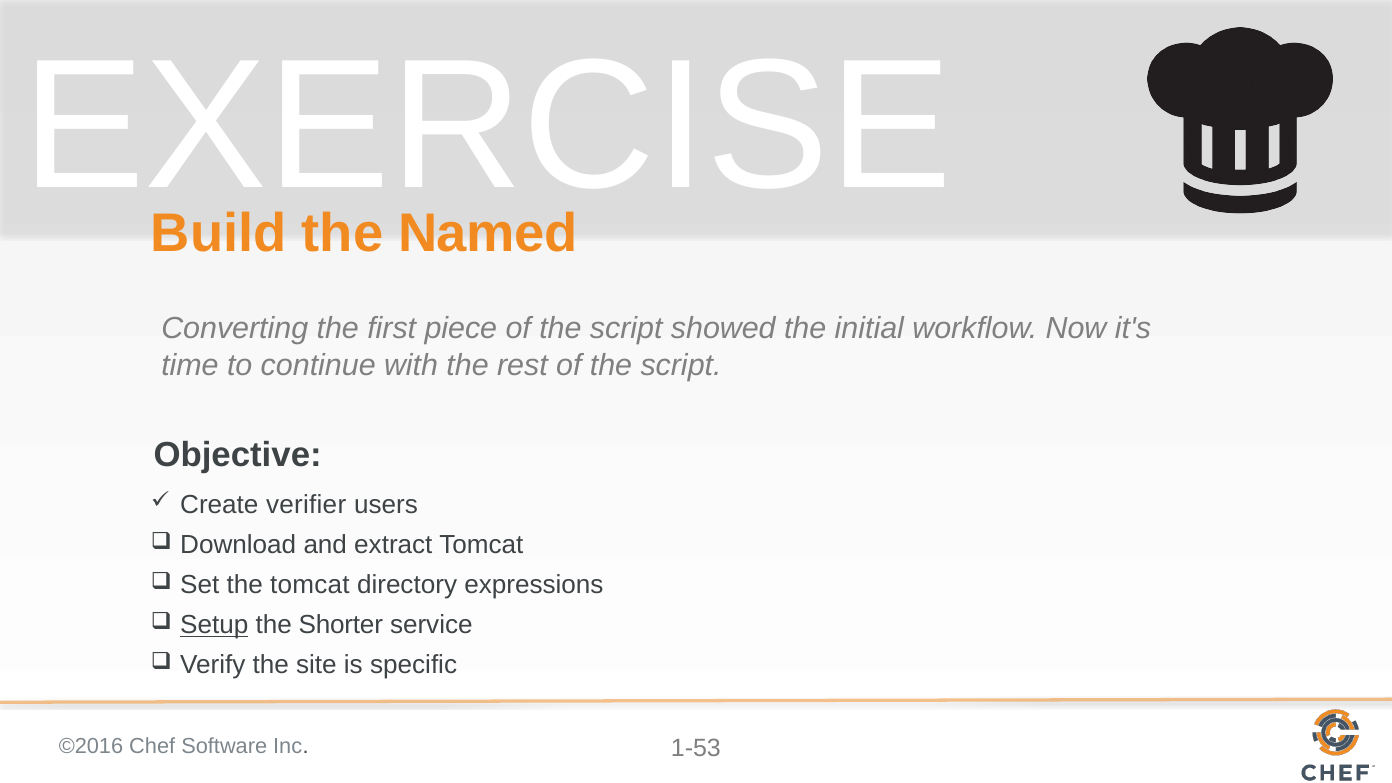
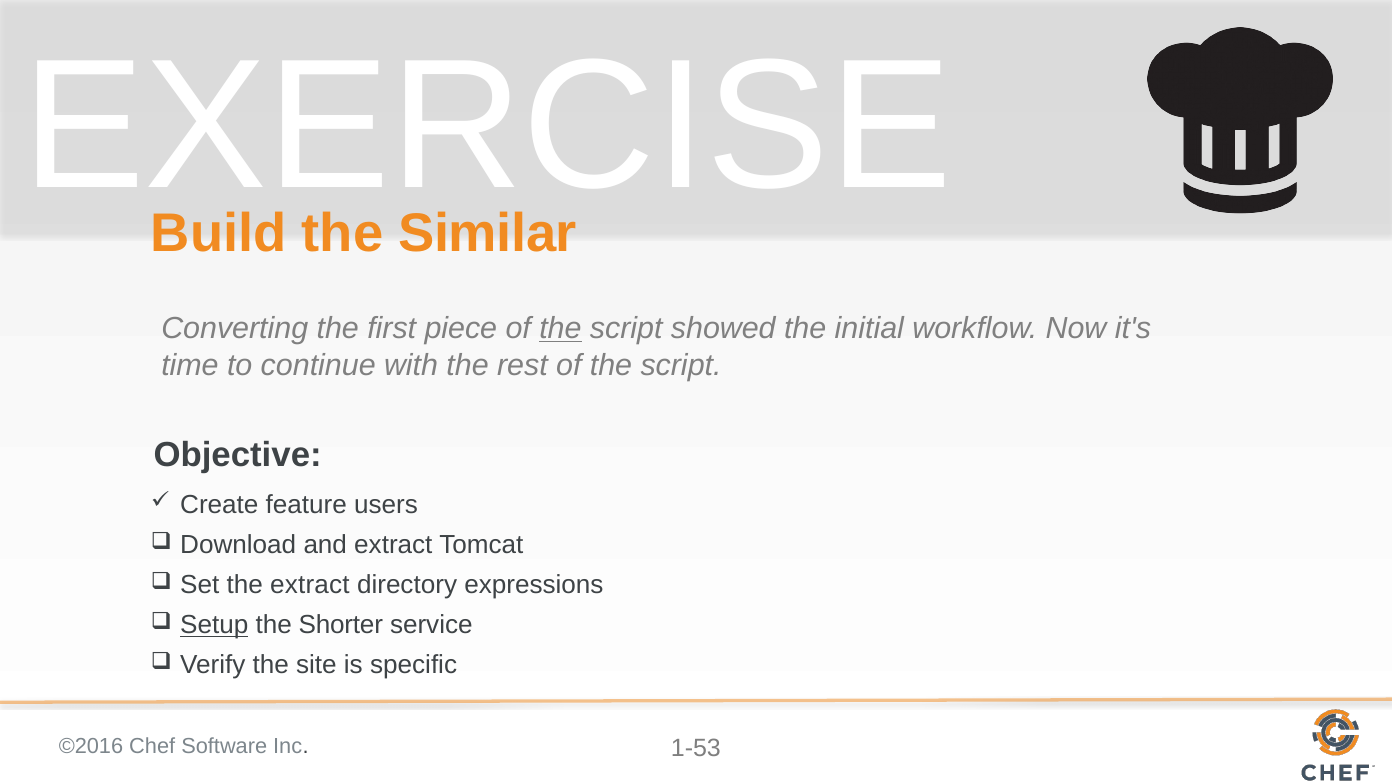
Named: Named -> Similar (488, 233)
the underline: none -> present (560, 328)
verifier: verifier -> feature (306, 505)
the tomcat: tomcat -> extract (310, 585)
